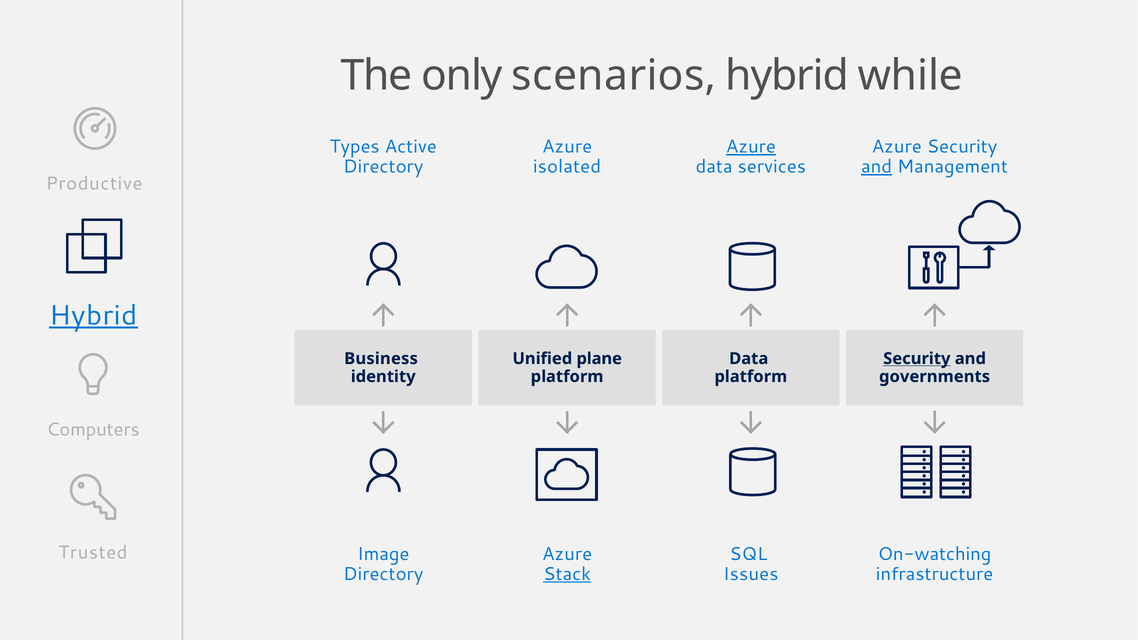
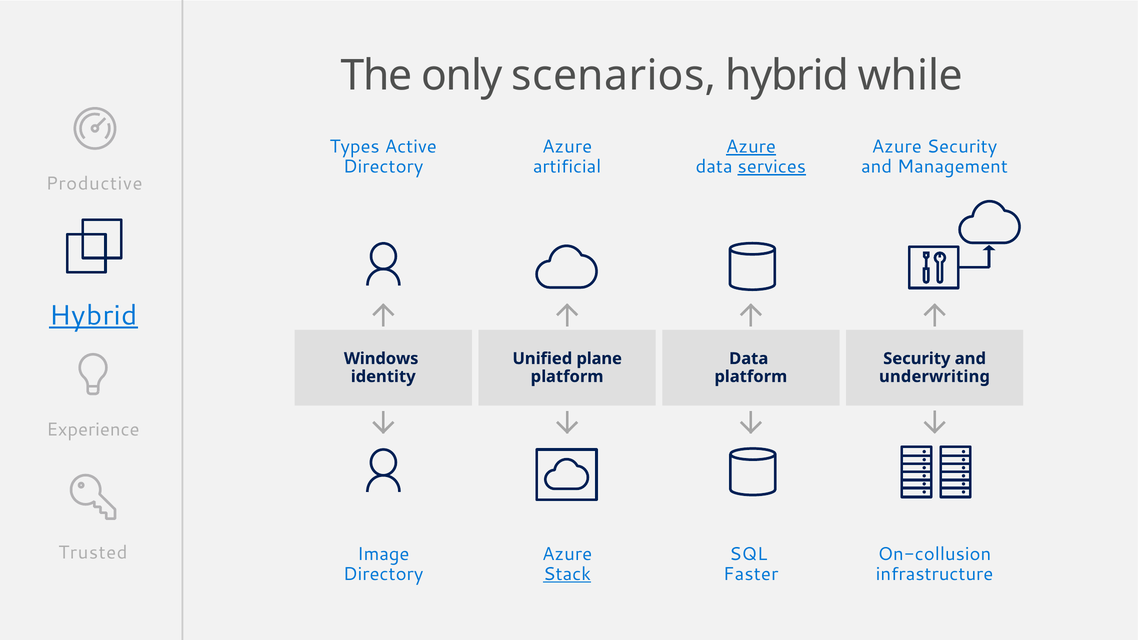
isolated: isolated -> artificial (567, 167)
services underline: none -> present (772, 167)
and underline: present -> none (877, 167)
Business: Business -> Windows (381, 359)
Security underline: present -> none (917, 359)
governments: governments -> underwriting (934, 377)
Computers: Computers -> Experience (93, 429)
On-watching: On-watching -> On-collusion (935, 554)
Issues: Issues -> Faster (751, 574)
